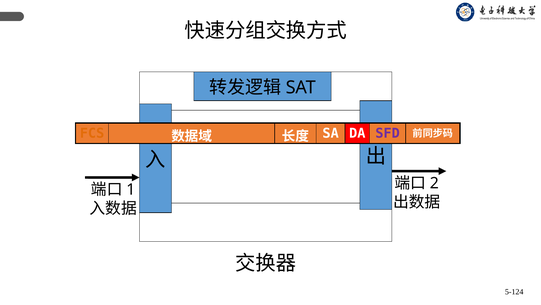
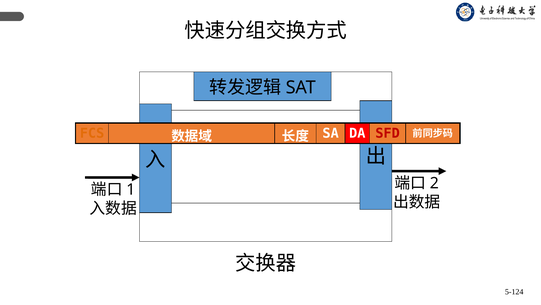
SFD colour: purple -> red (388, 133)
